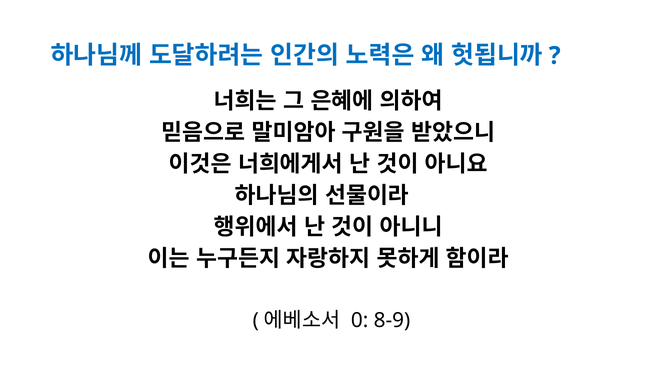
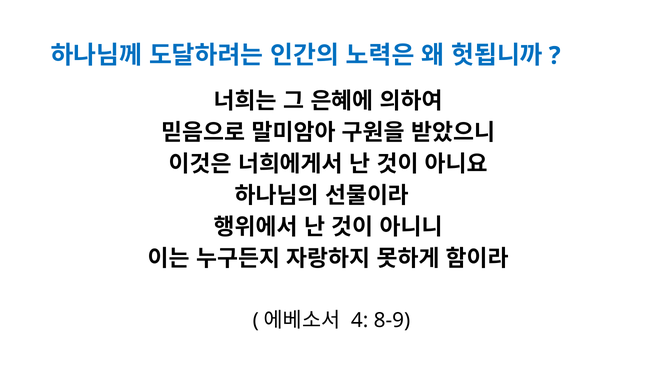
0: 0 -> 4 (360, 321)
